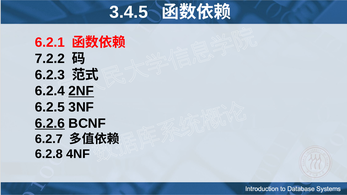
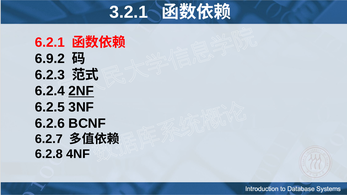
3.4.5: 3.4.5 -> 3.2.1 (129, 12)
7.2.2: 7.2.2 -> 6.9.2 (50, 59)
6.2.6 underline: present -> none (50, 124)
